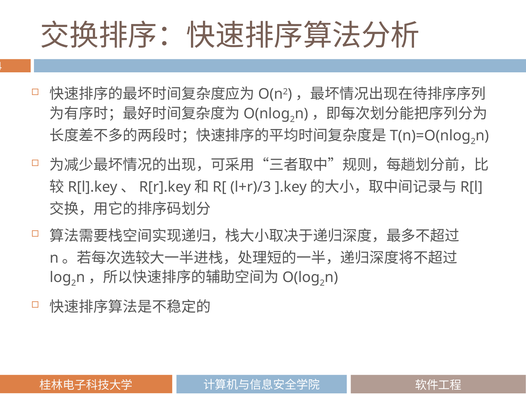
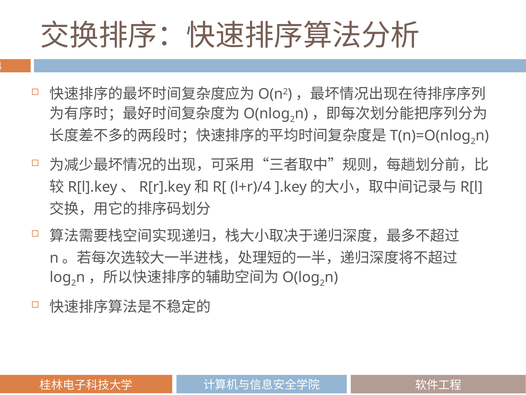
l+r)/3: l+r)/3 -> l+r)/4 (251, 187)
